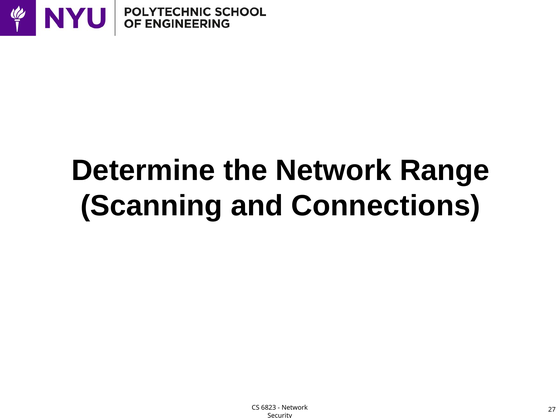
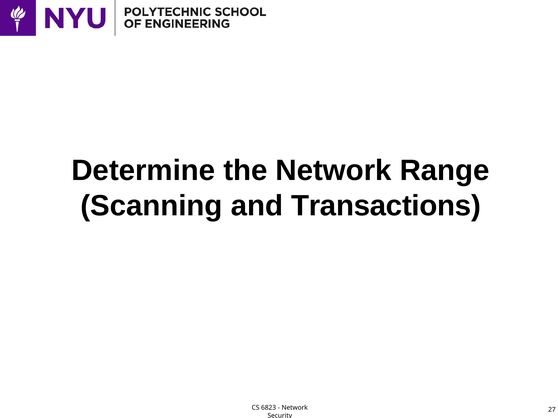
Connections: Connections -> Transactions (386, 206)
